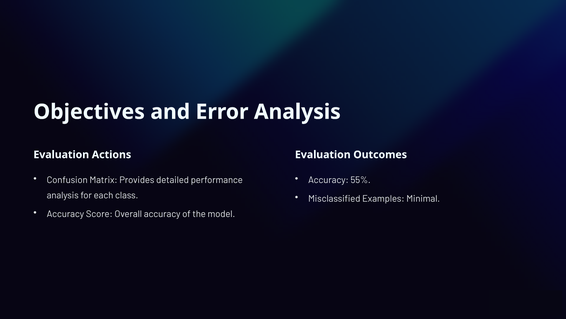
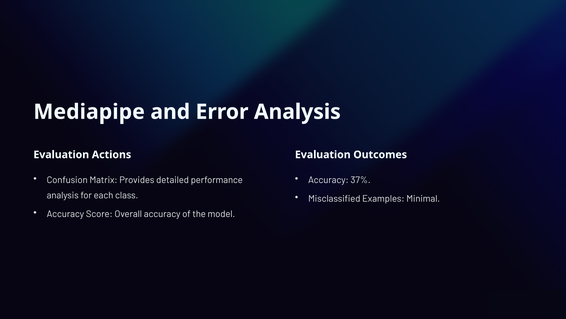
Objectives: Objectives -> Mediapipe (89, 112)
55%: 55% -> 37% (361, 180)
